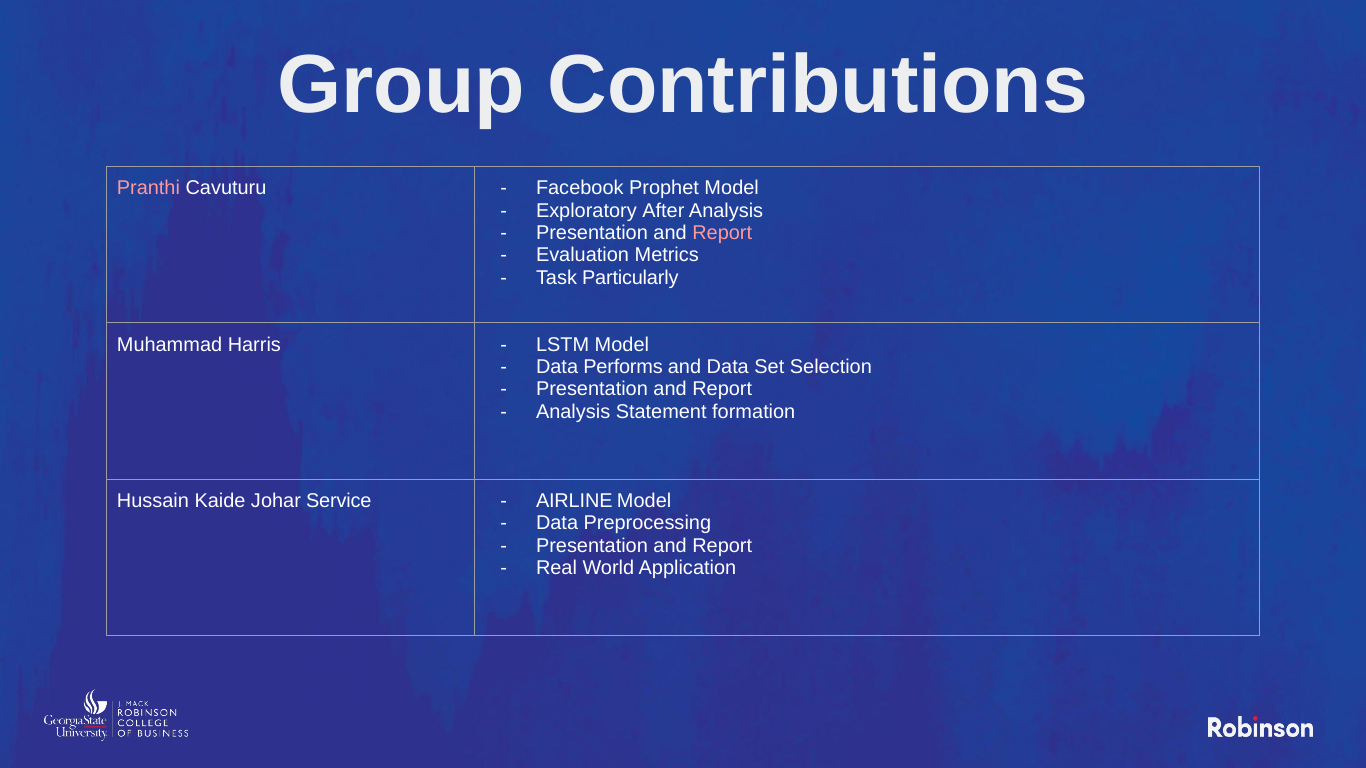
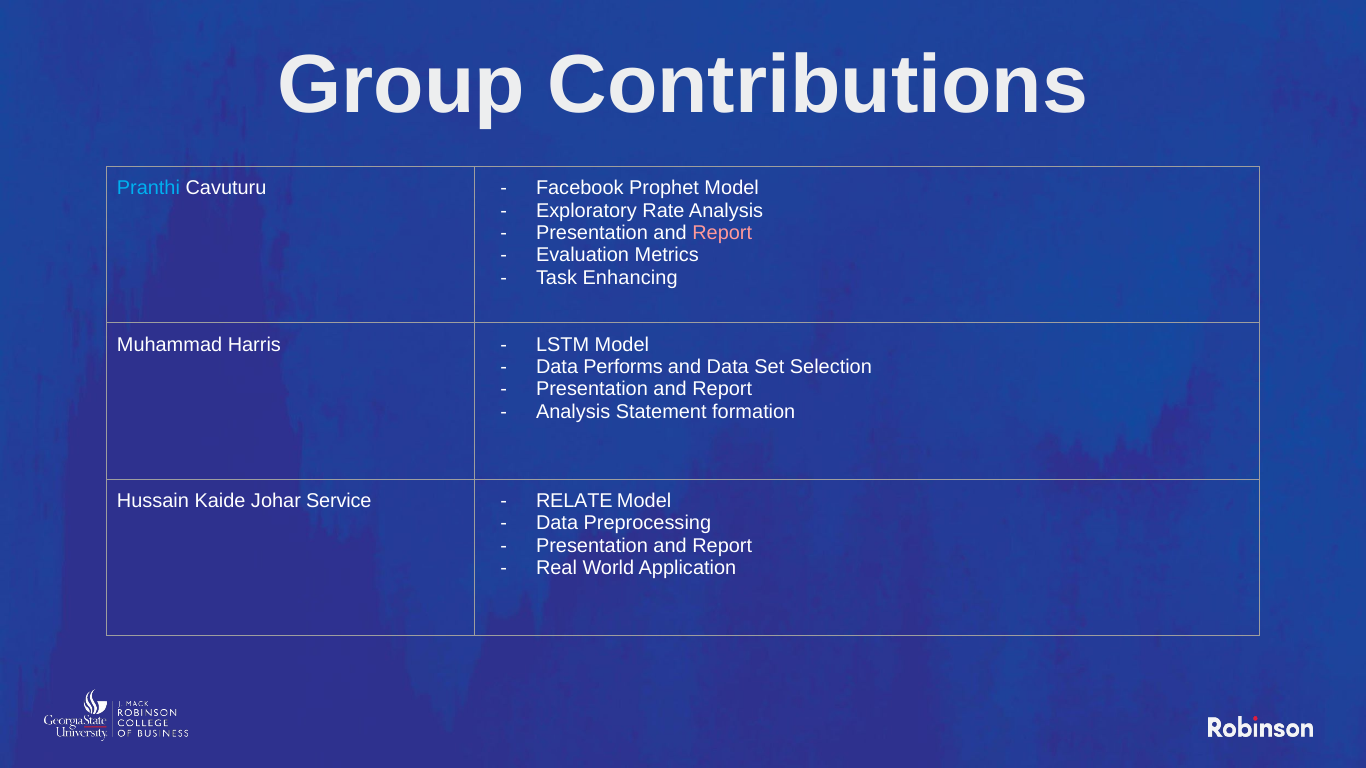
Pranthi colour: pink -> light blue (148, 188)
After: After -> Rate (663, 211)
Particularly: Particularly -> Enhancing (630, 278)
AIRLINE: AIRLINE -> RELATE (574, 501)
